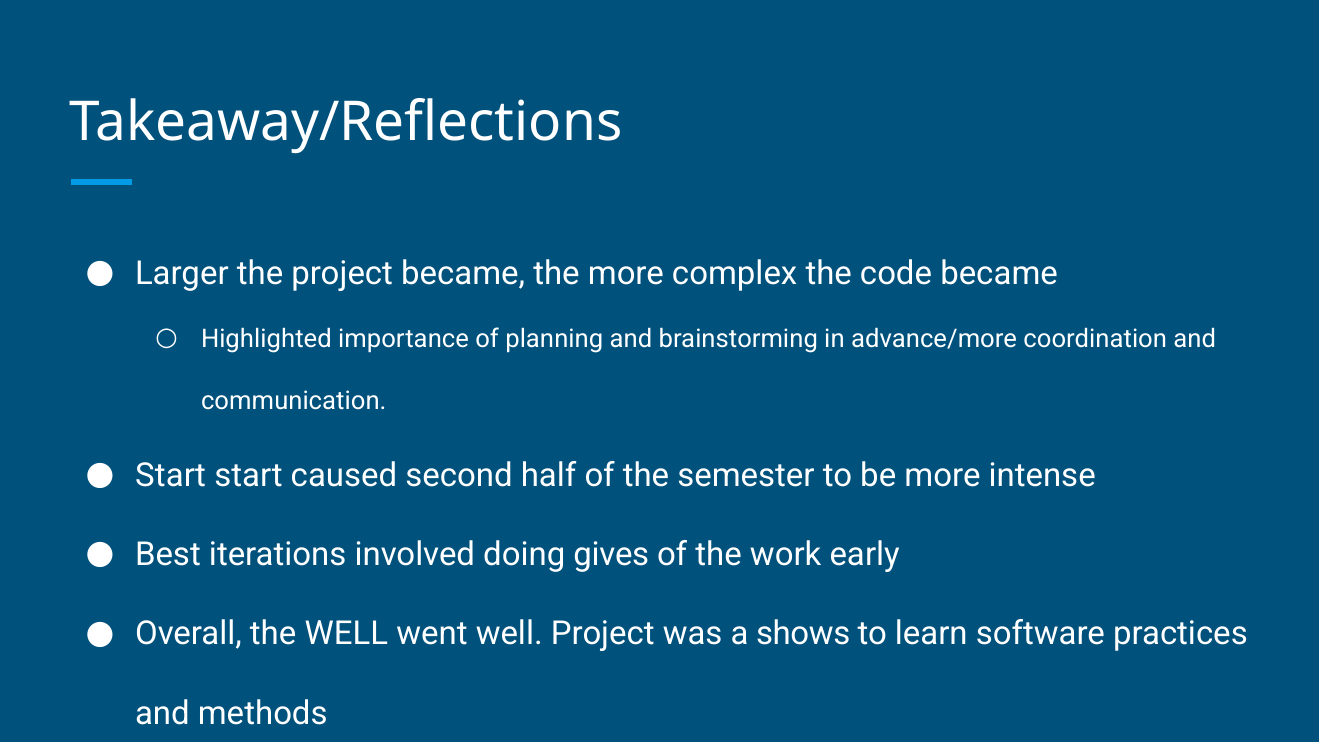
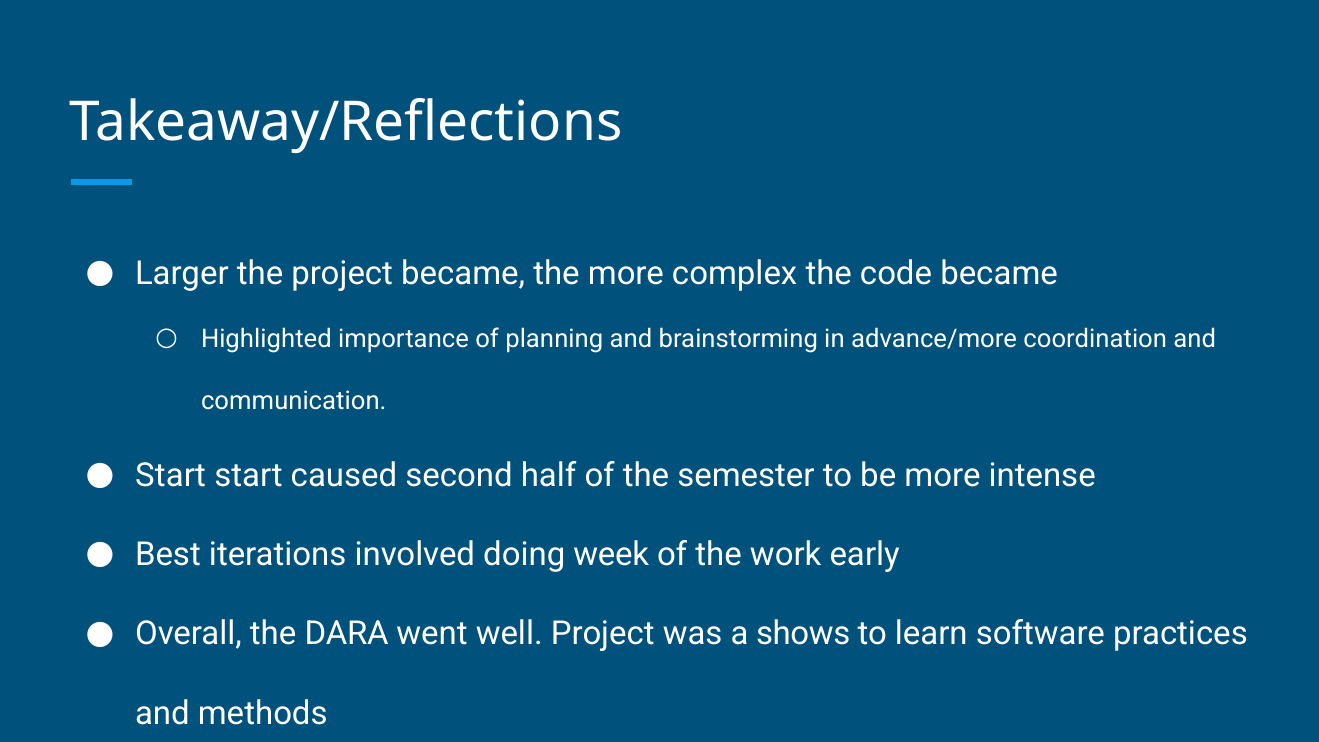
gives: gives -> week (611, 555)
the WELL: WELL -> DARA (347, 634)
